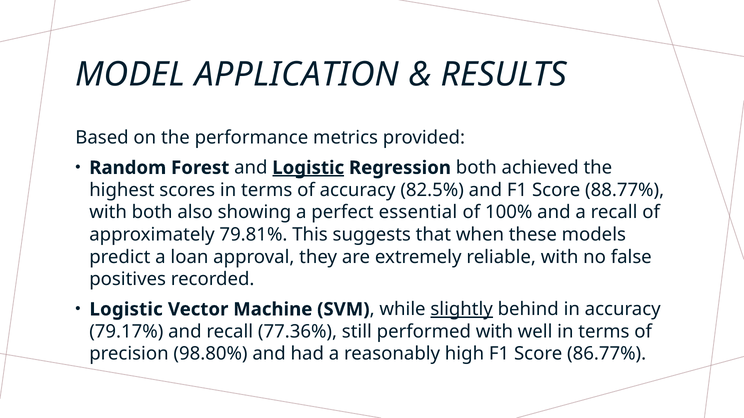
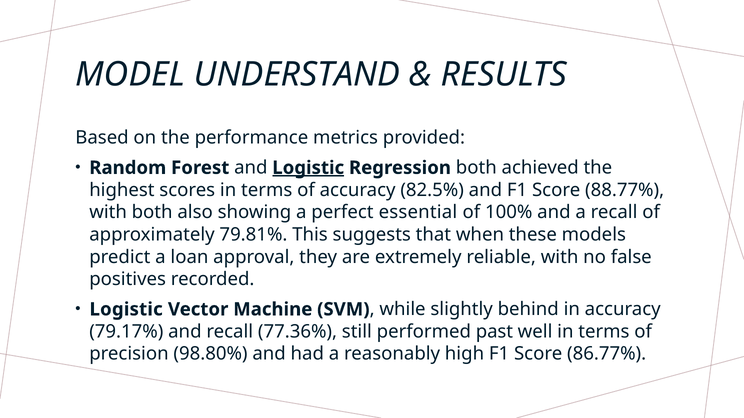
APPLICATION: APPLICATION -> UNDERSTAND (297, 75)
slightly underline: present -> none (462, 310)
performed with: with -> past (494, 332)
